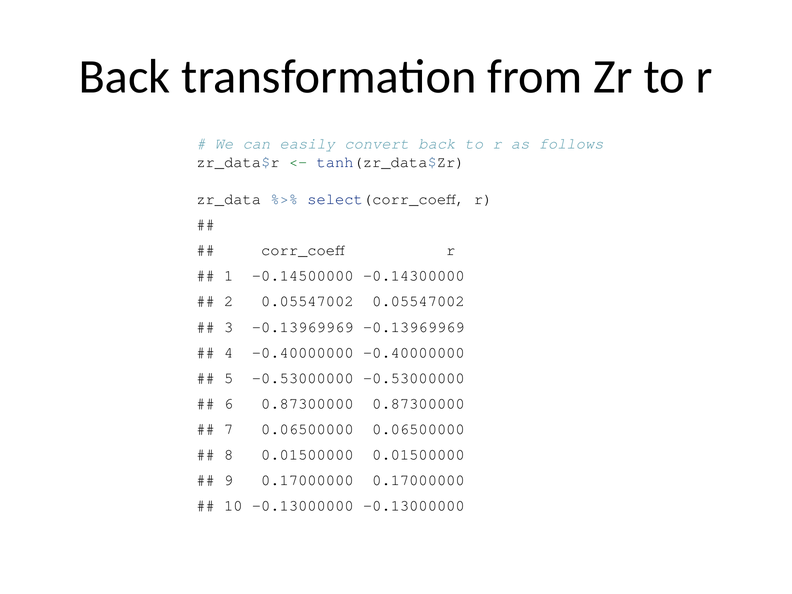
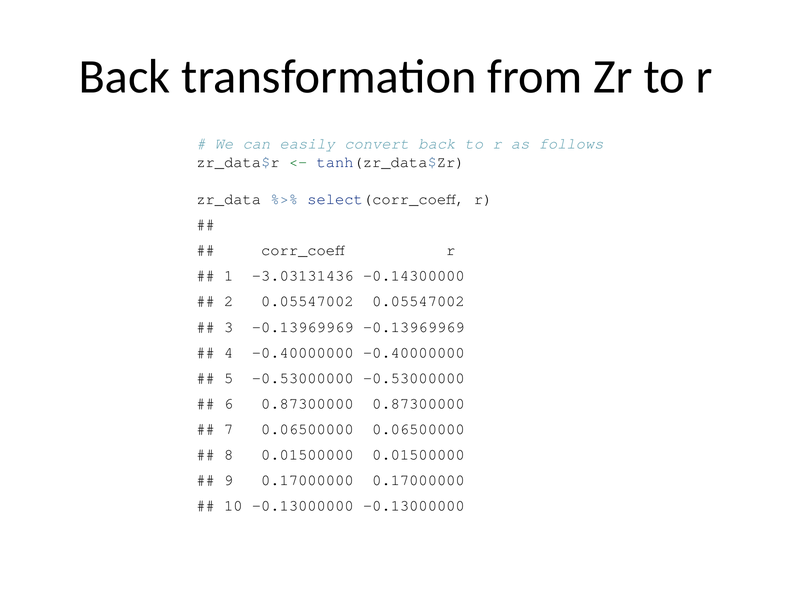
-0.14500000: -0.14500000 -> -3.03131436 (303, 276)
